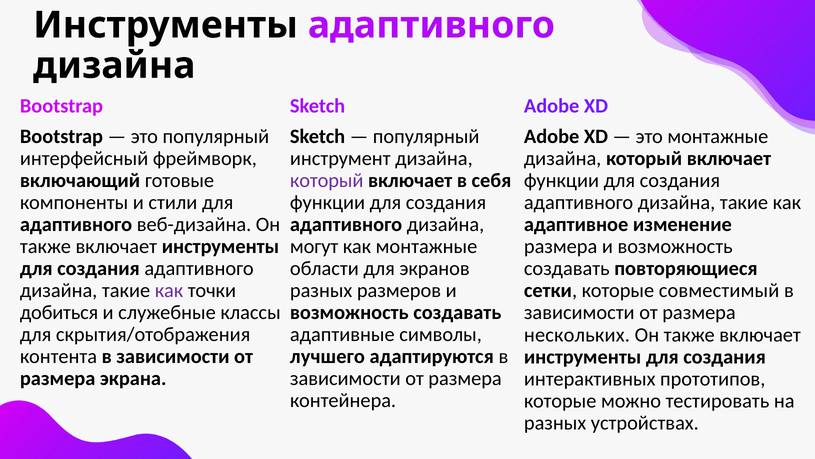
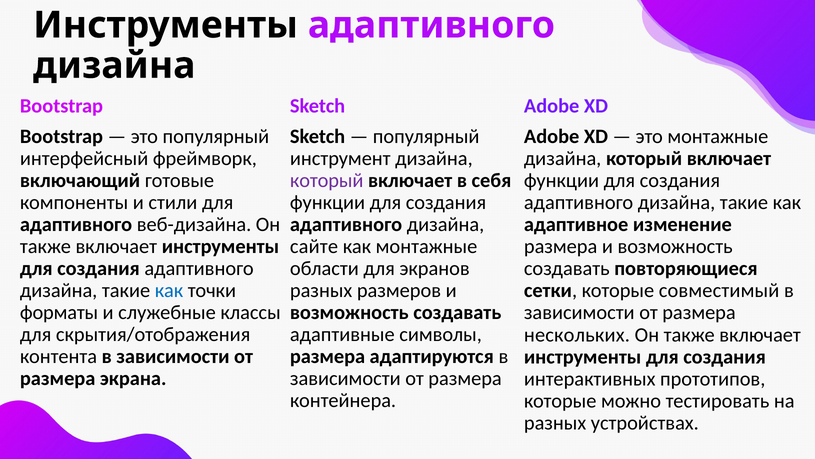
могут: могут -> сайте (314, 246)
как colour: purple -> blue (169, 290)
добиться: добиться -> форматы (59, 312)
лучшего: лучшего -> размера (328, 356)
